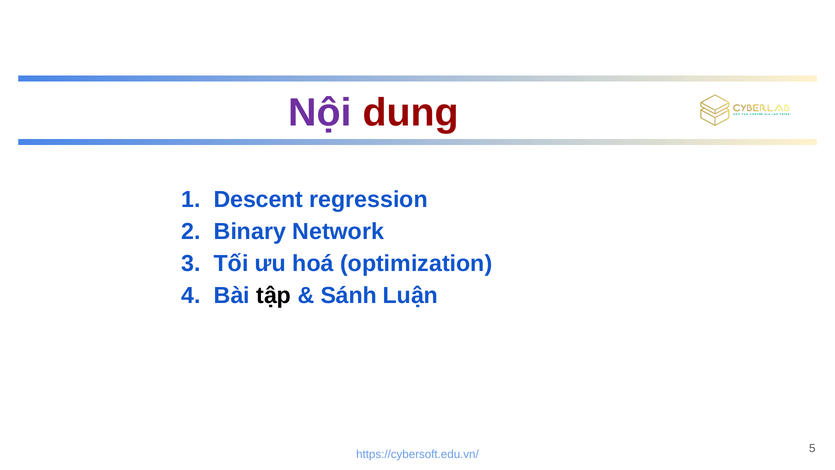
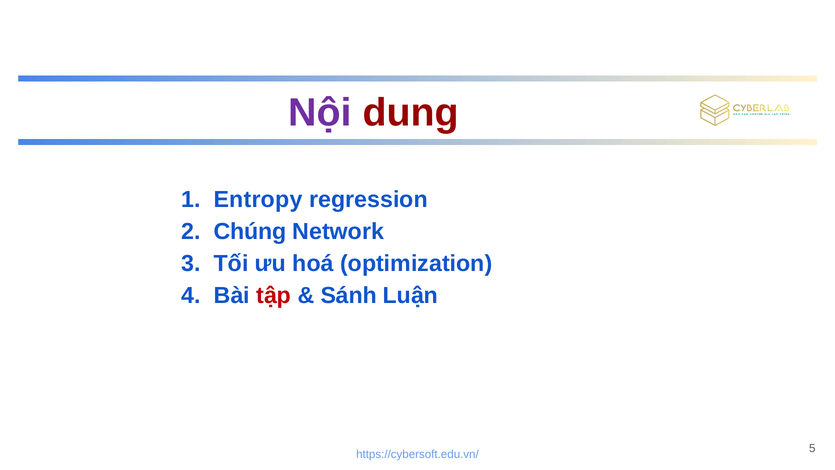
Descent: Descent -> Entropy (258, 199)
Binary: Binary -> Chúng (250, 231)
tập colour: black -> red (274, 295)
